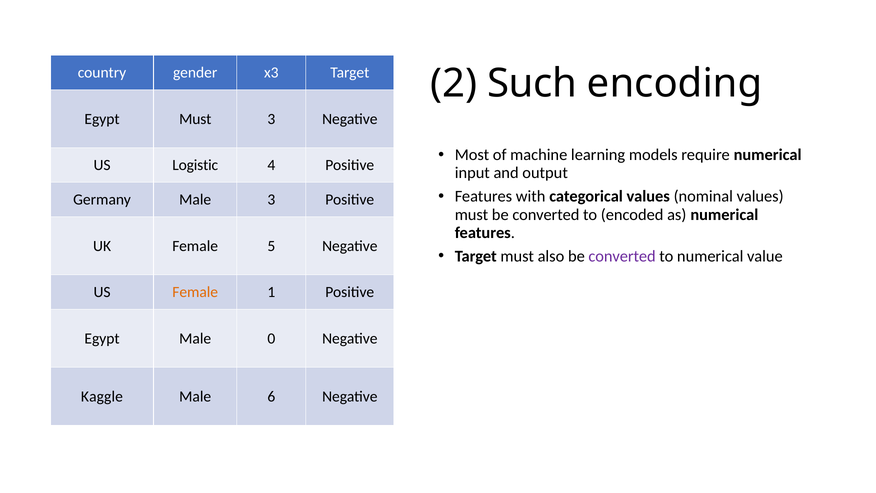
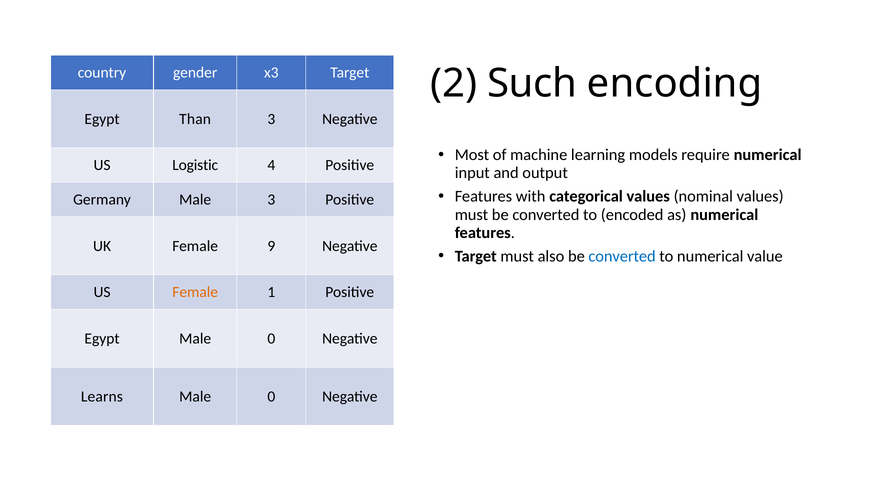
Egypt Must: Must -> Than (195, 119)
5: 5 -> 9 (271, 246)
converted colour: purple -> blue (622, 256)
Kaggle: Kaggle -> Learns (102, 396)
6: 6 -> 0 (271, 396)
